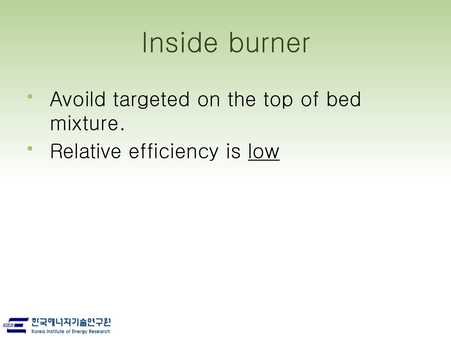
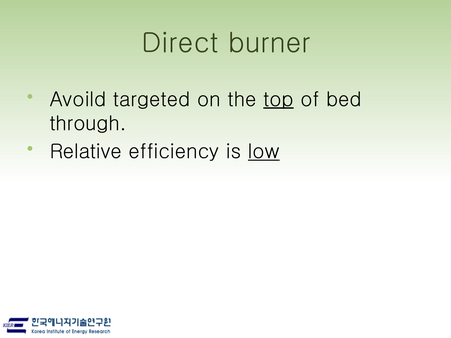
Inside: Inside -> Direct (180, 43)
top underline: none -> present (278, 100)
mixture: mixture -> through (88, 124)
